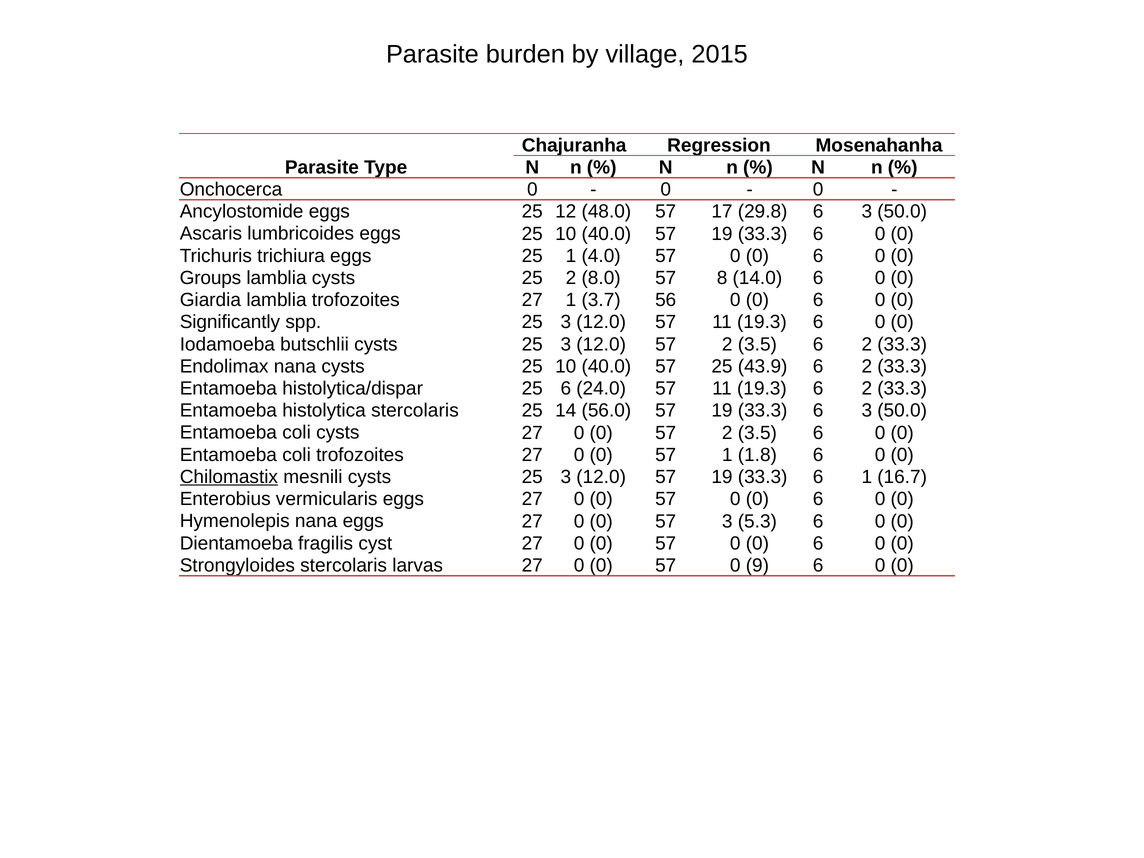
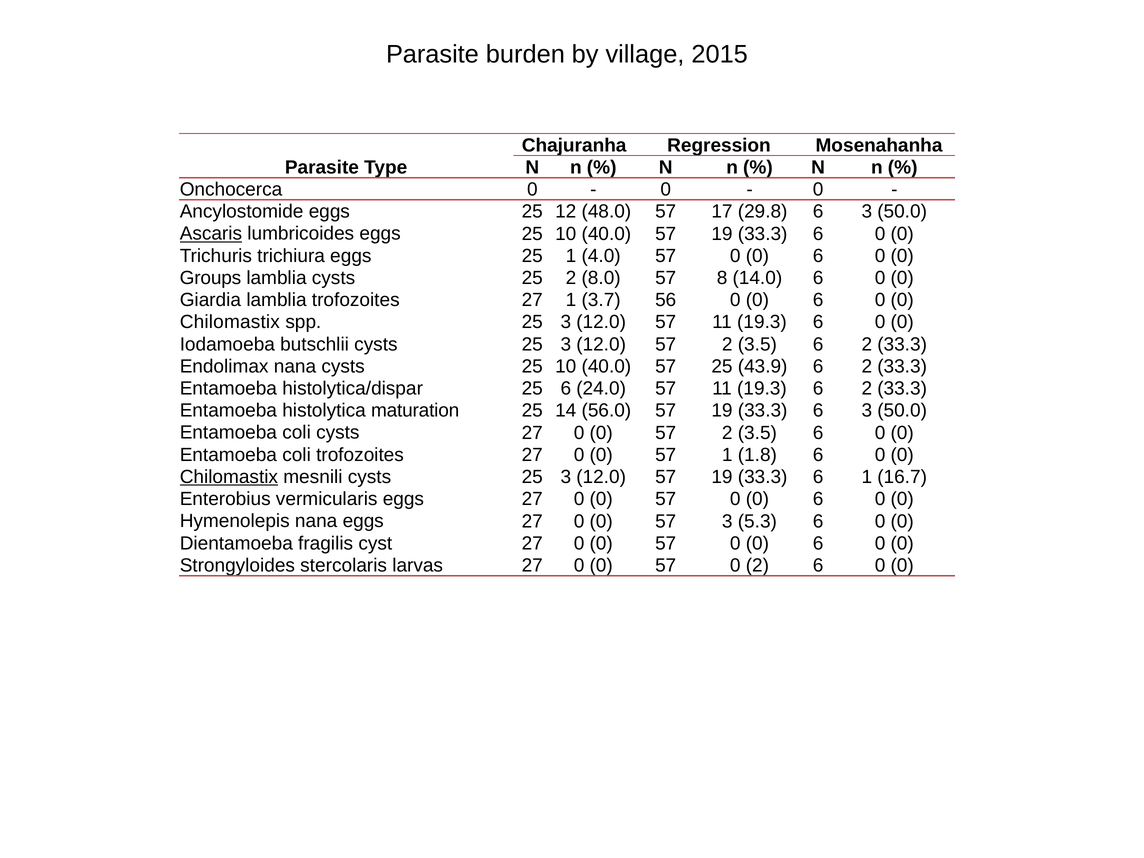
Ascaris underline: none -> present (211, 234)
Significantly: Significantly -> Chilomastix (230, 322)
histolytica stercolaris: stercolaris -> maturation (415, 411)
0 9: 9 -> 2 (757, 565)
